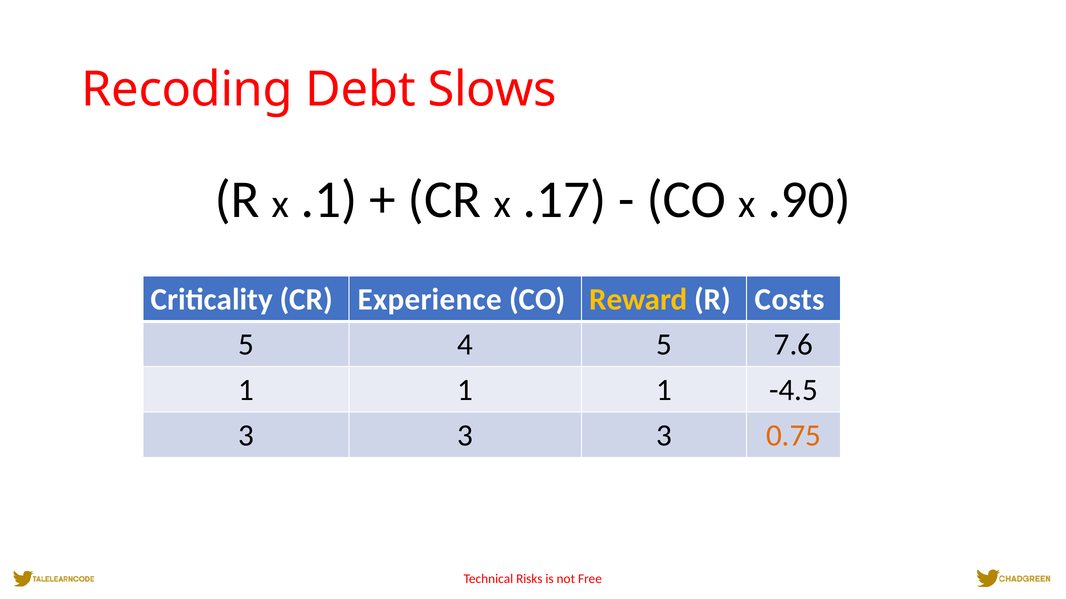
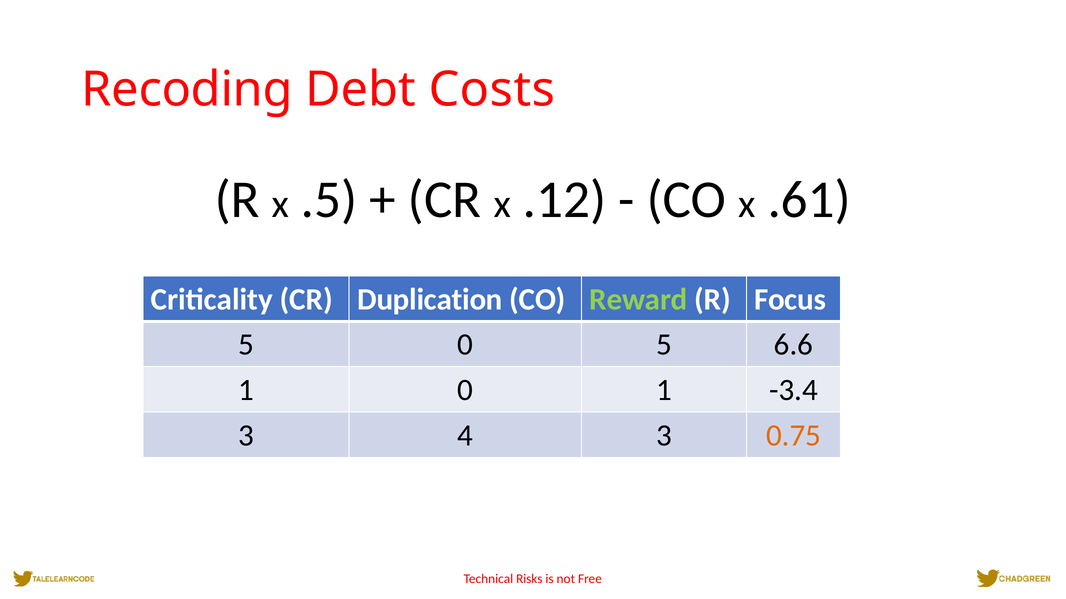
Slows: Slows -> Costs (492, 90)
.1: .1 -> .5 (329, 200)
.17: .17 -> .12 (565, 200)
.90: .90 -> .61 (809, 200)
Experience: Experience -> Duplication (430, 300)
Reward colour: yellow -> light green (638, 300)
Costs: Costs -> Focus (790, 300)
5 4: 4 -> 0 (465, 345)
7.6: 7.6 -> 6.6 (793, 345)
1: 1 -> 0 (465, 390)
-4.5: -4.5 -> -3.4 (794, 390)
3: 3 -> 4 (465, 436)
